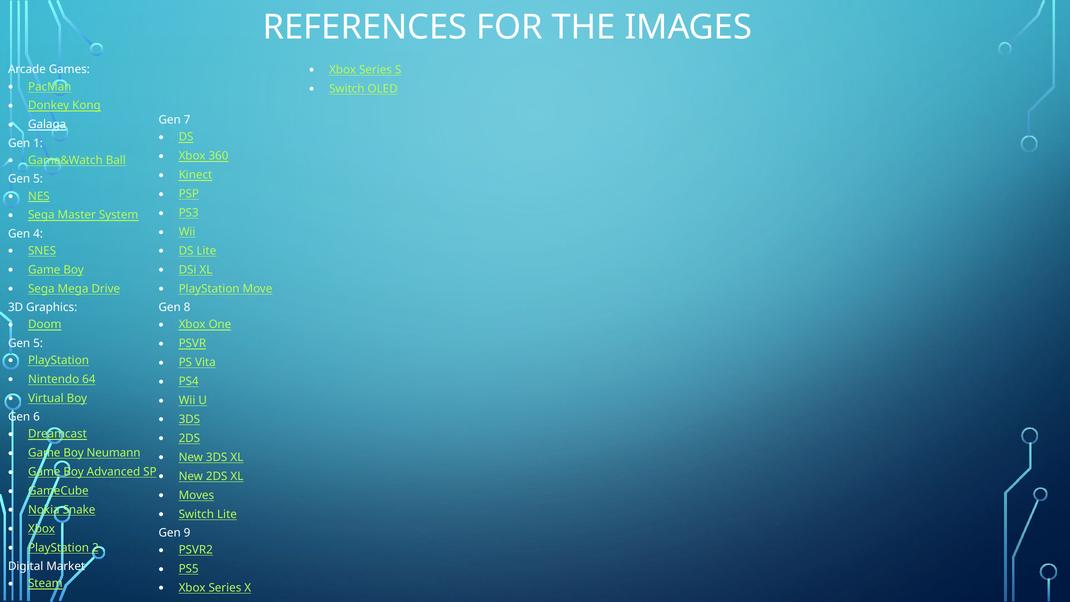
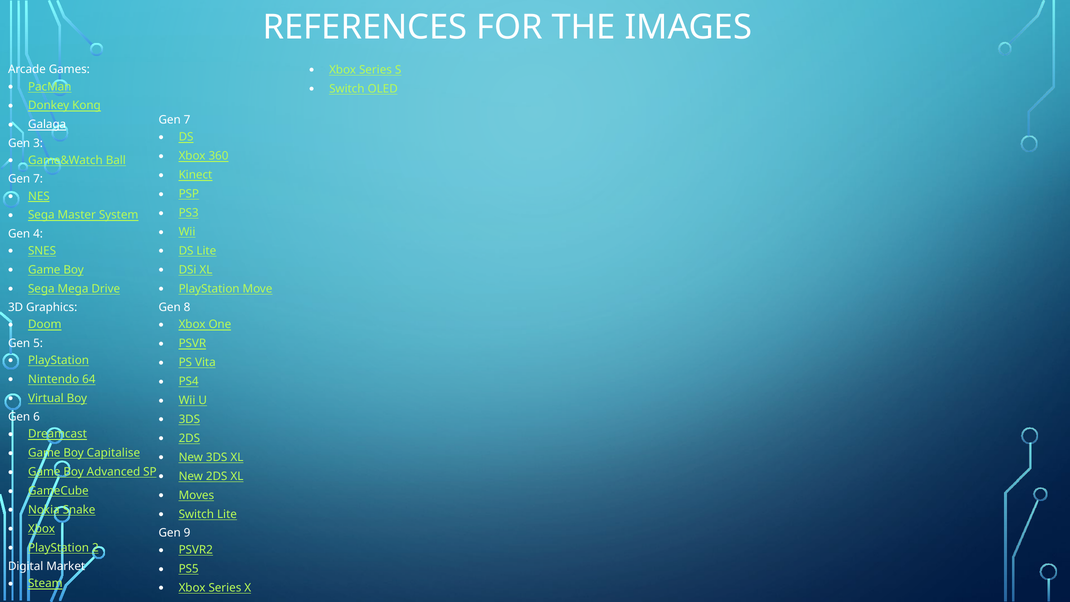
1: 1 -> 3 (38, 143)
5: 5 -> 7 (38, 179)
Neumann: Neumann -> Capitalise (113, 453)
